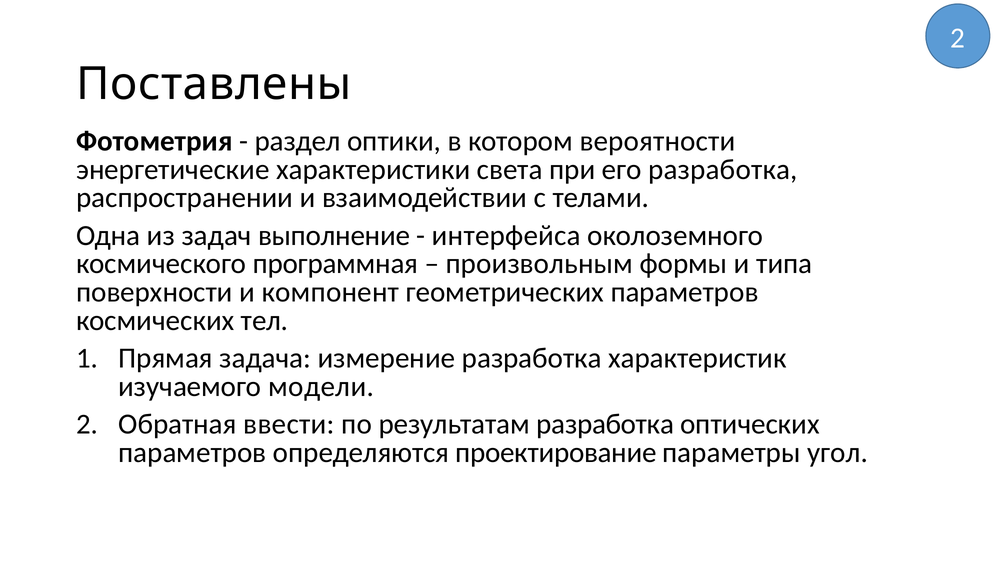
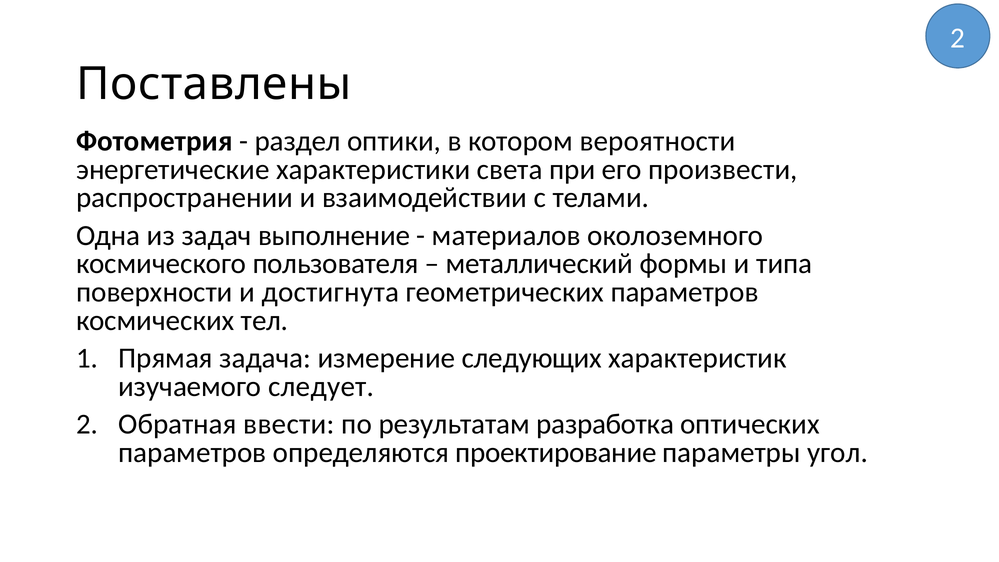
его разработка: разработка -> произвести (723, 169)
интерфейса: интерфейса -> материалов (506, 235)
программная: программная -> пользователя (335, 264)
произвольным: произвольным -> металлический (539, 264)
компонент: компонент -> достигнута (330, 292)
измерение разработка: разработка -> следующих (532, 358)
модели: модели -> следует (321, 387)
